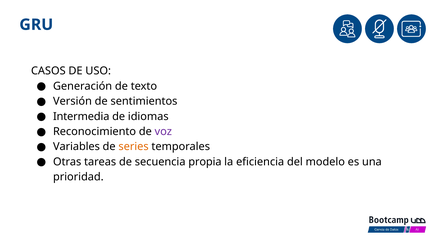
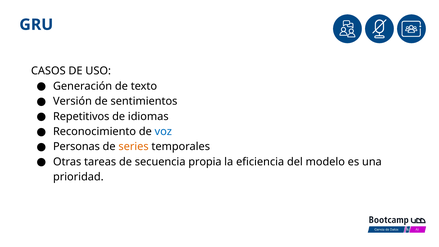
Intermedia: Intermedia -> Repetitivos (81, 116)
voz colour: purple -> blue (163, 132)
Variables: Variables -> Personas (76, 147)
